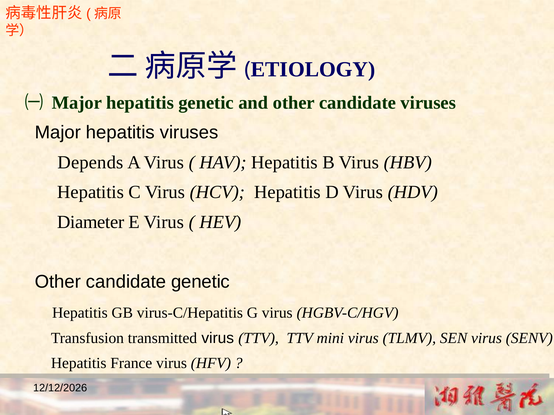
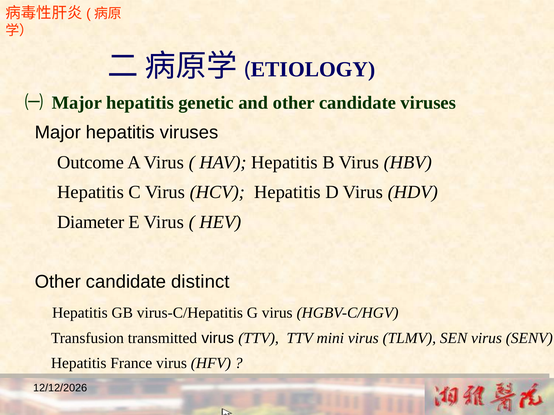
Depends: Depends -> Outcome (91, 163)
candidate genetic: genetic -> distinct (200, 282)
